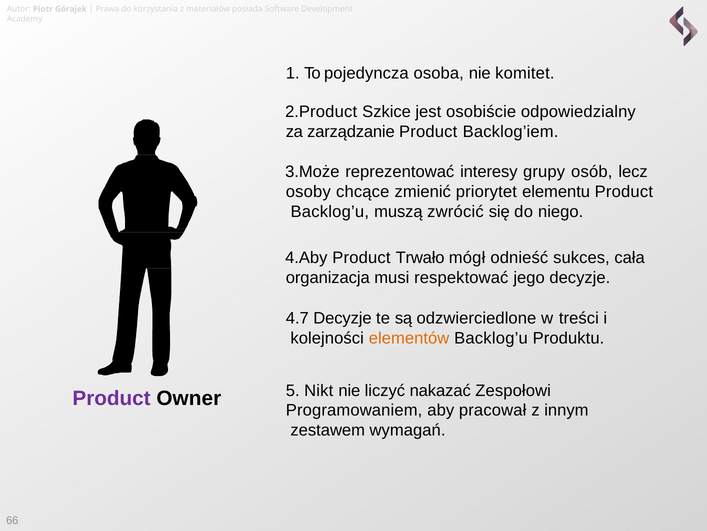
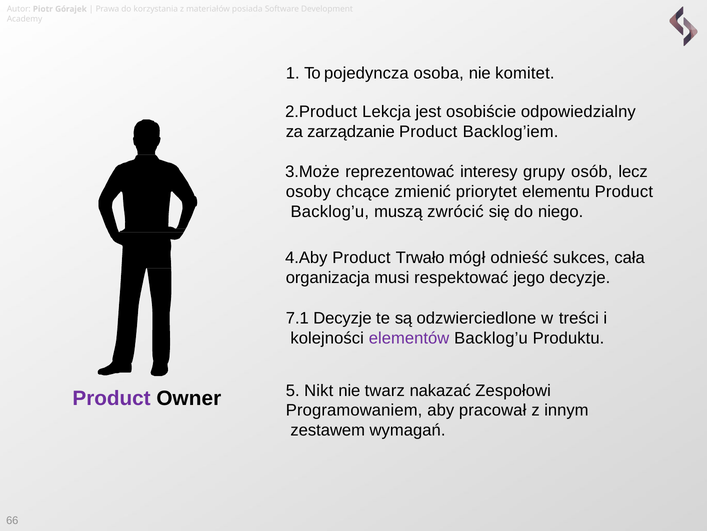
Szkice: Szkice -> Lekcja (386, 112)
4.7: 4.7 -> 7.1 (297, 318)
elementów colour: orange -> purple (409, 338)
liczyć: liczyć -> twarz (385, 390)
